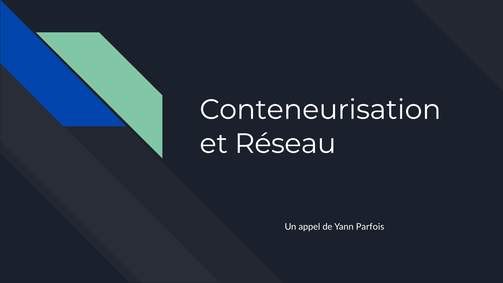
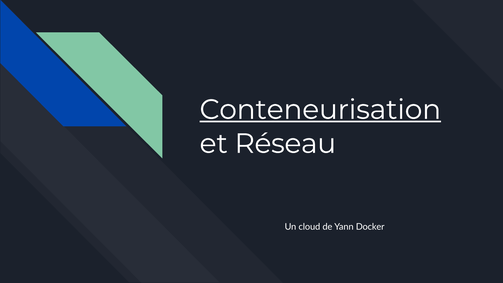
Conteneurisation underline: none -> present (320, 110)
appel: appel -> cloud (309, 227)
Parfois: Parfois -> Docker (370, 227)
